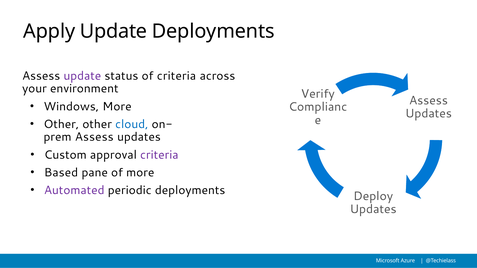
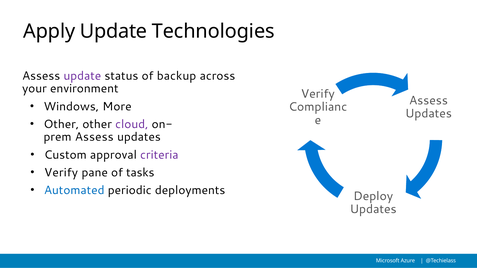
Update Deployments: Deployments -> Technologies (213, 31)
of criteria: criteria -> backup (177, 76)
cloud colour: blue -> purple (132, 124)
Based: Based -> Verify (61, 173)
of more: more -> tasks (140, 173)
Automated colour: purple -> blue (74, 190)
